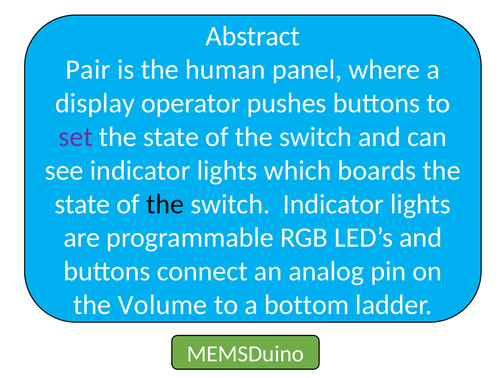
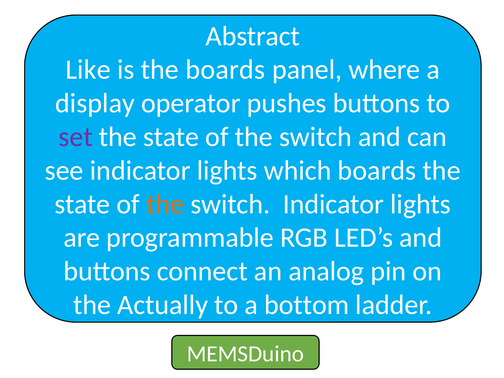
Pair: Pair -> Like (88, 70)
the human: human -> boards (225, 70)
the colour: black -> orange (165, 204)
Volume: Volume -> Actually (163, 305)
